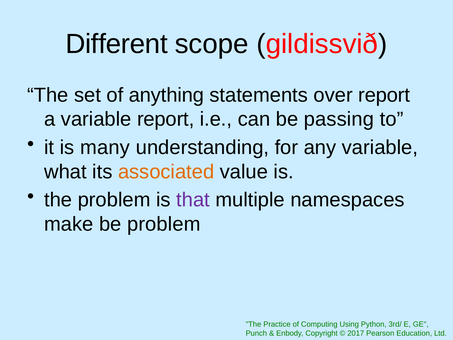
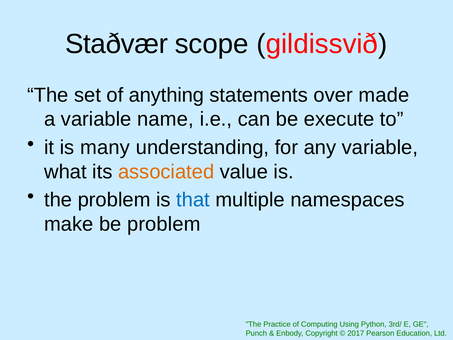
Different: Different -> Staðvær (117, 44)
over report: report -> made (384, 95)
variable report: report -> name (165, 119)
passing: passing -> execute (339, 119)
that colour: purple -> blue (193, 200)
